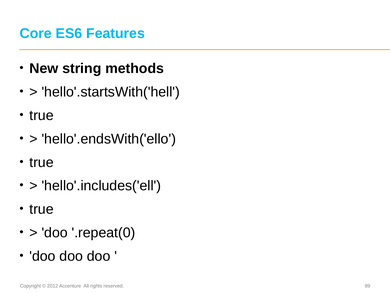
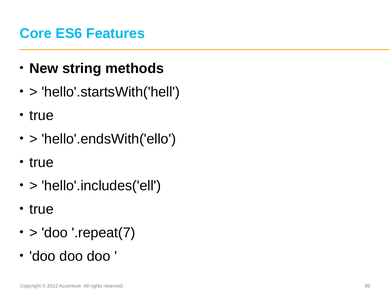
.repeat(0: .repeat(0 -> .repeat(7 (103, 232)
